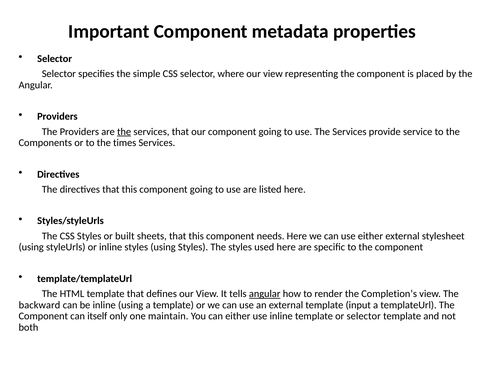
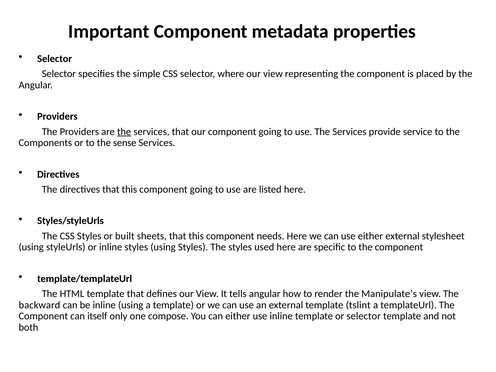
times: times -> sense (125, 143)
angular underline: present -> none (265, 294)
Completion’s: Completion’s -> Manipulate’s (389, 294)
input: input -> tslint (358, 305)
maintain: maintain -> compose (168, 316)
